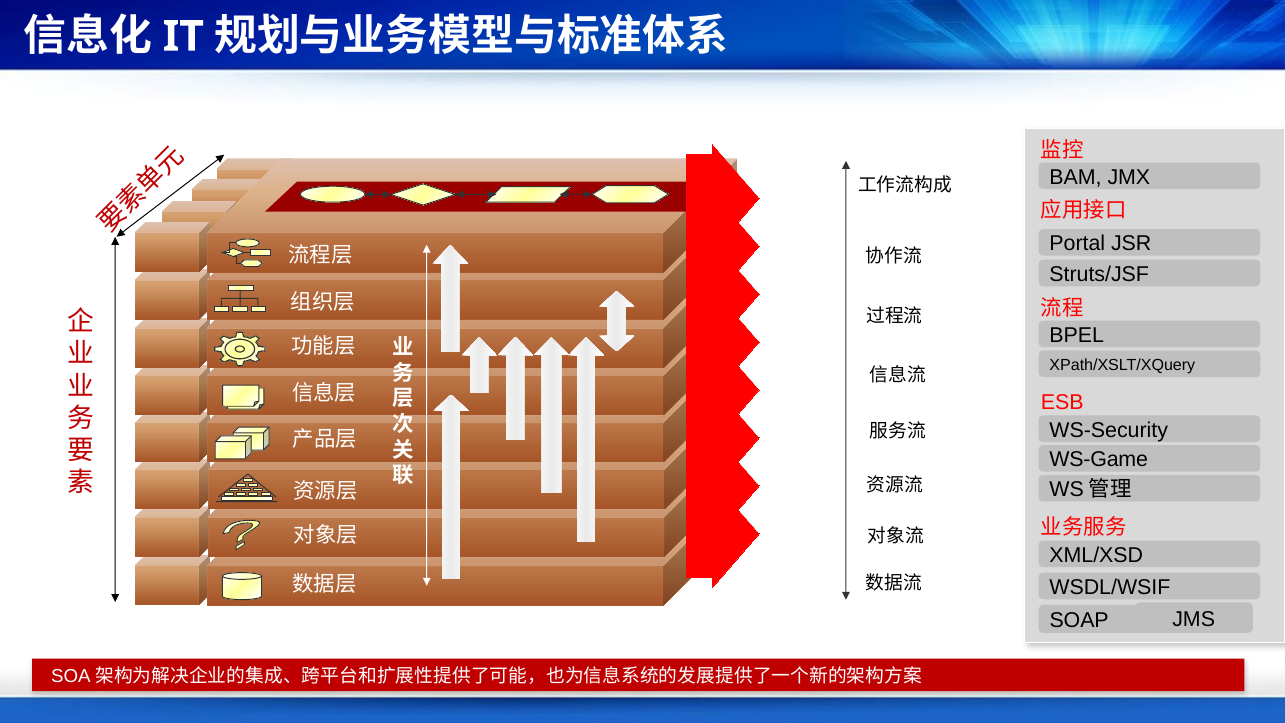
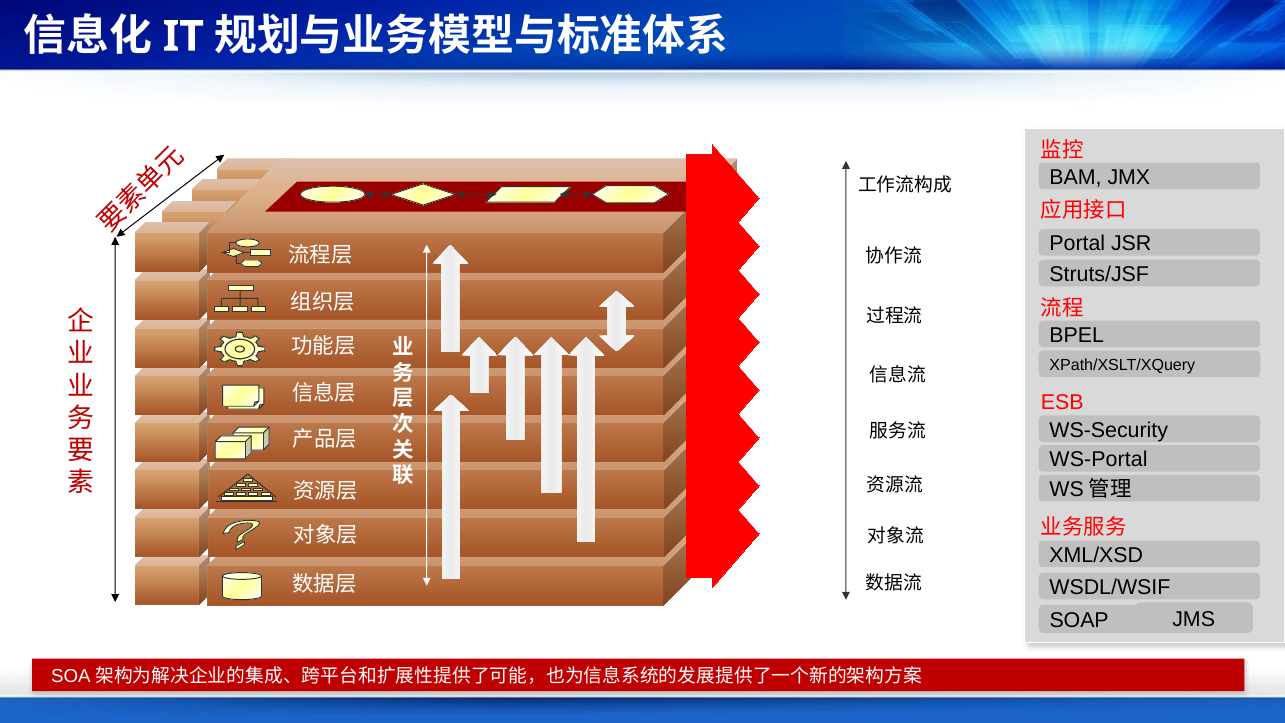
WS-Game: WS-Game -> WS-Portal (1099, 460)
